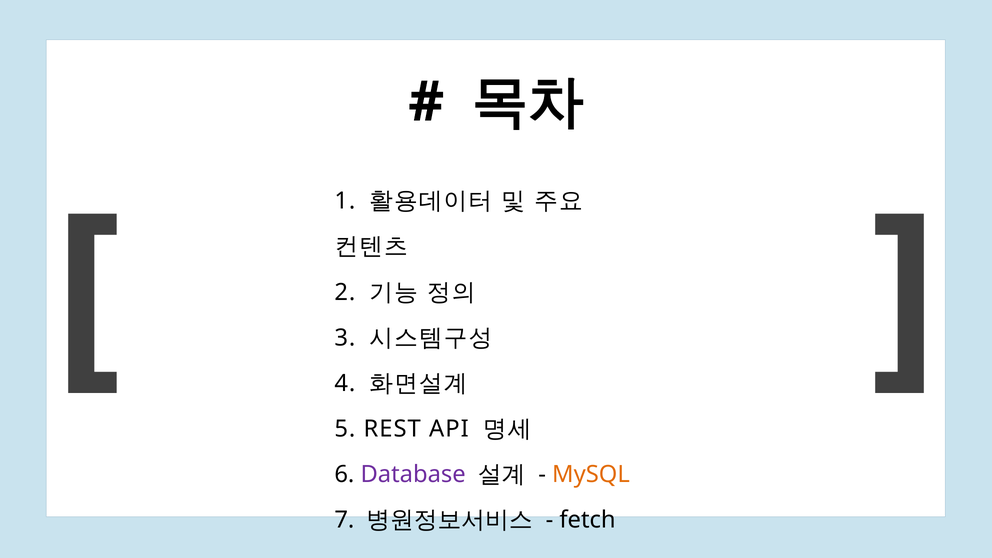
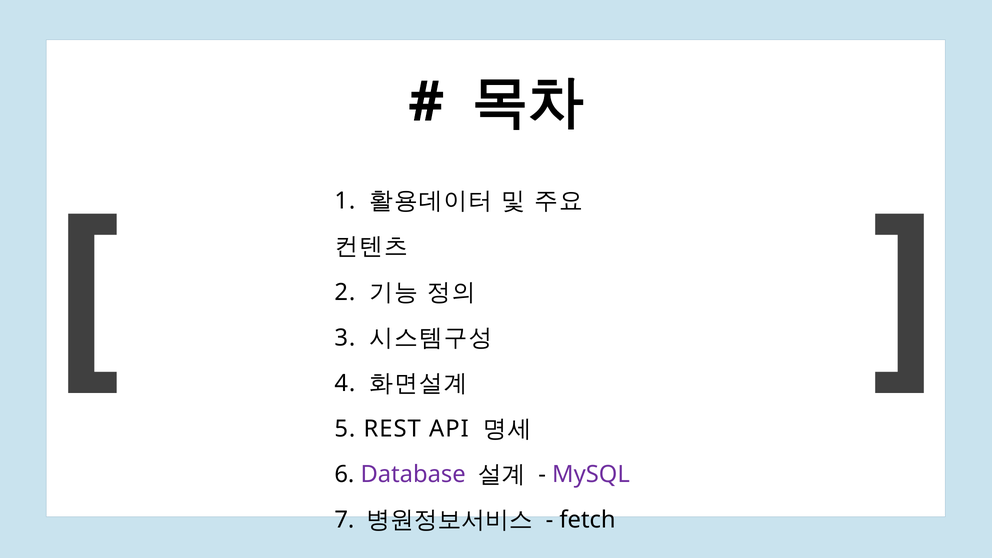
MySQL colour: orange -> purple (591, 474)
